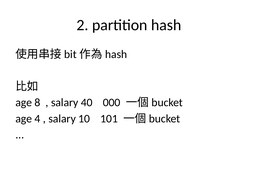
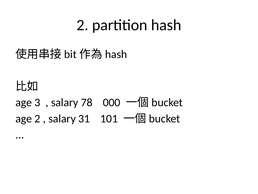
8: 8 -> 3 (37, 102)
40: 40 -> 78 (87, 102)
age 4: 4 -> 2 (37, 118)
10: 10 -> 31 (84, 118)
